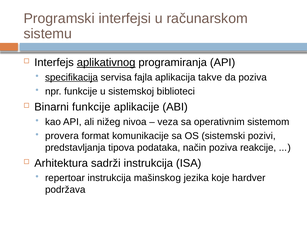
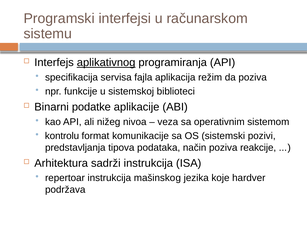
specifikacija underline: present -> none (71, 77)
takve: takve -> režim (210, 77)
Binarni funkcije: funkcije -> podatke (91, 107)
provera: provera -> kontrolu (62, 136)
